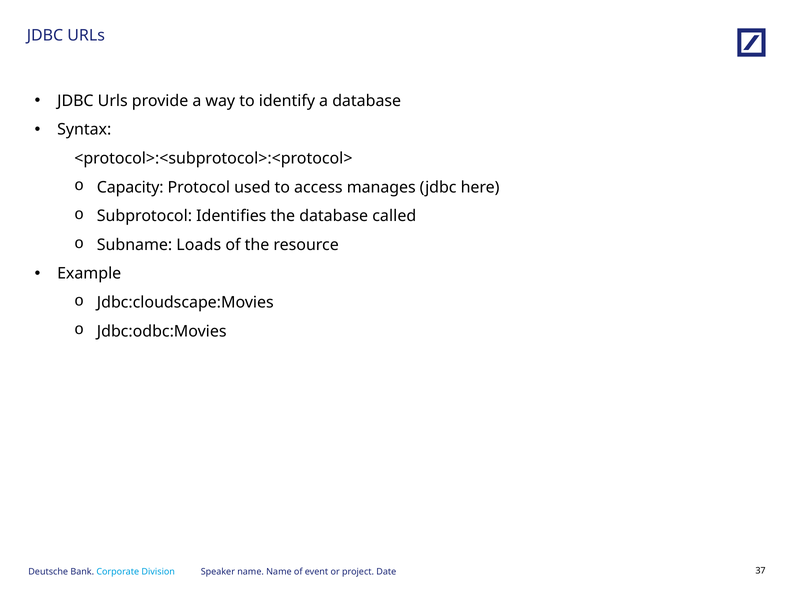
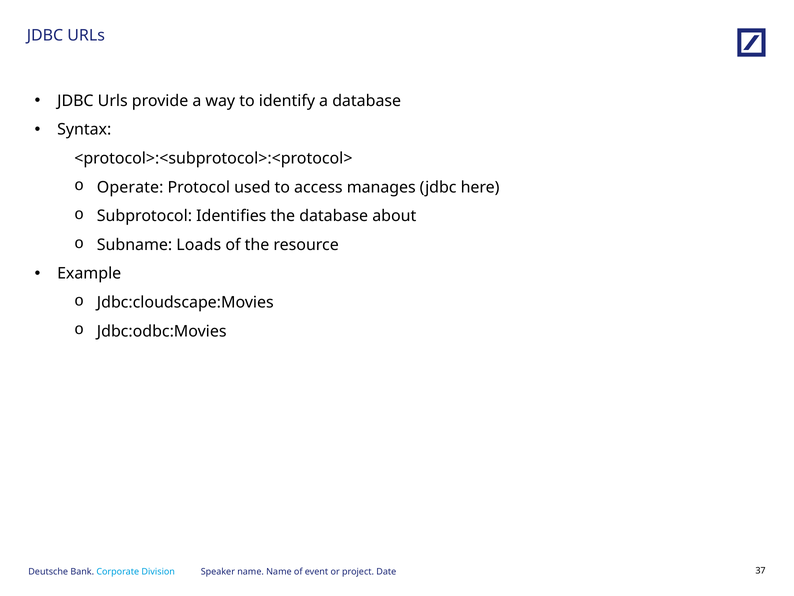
Capacity: Capacity -> Operate (130, 187)
called: called -> about (394, 216)
